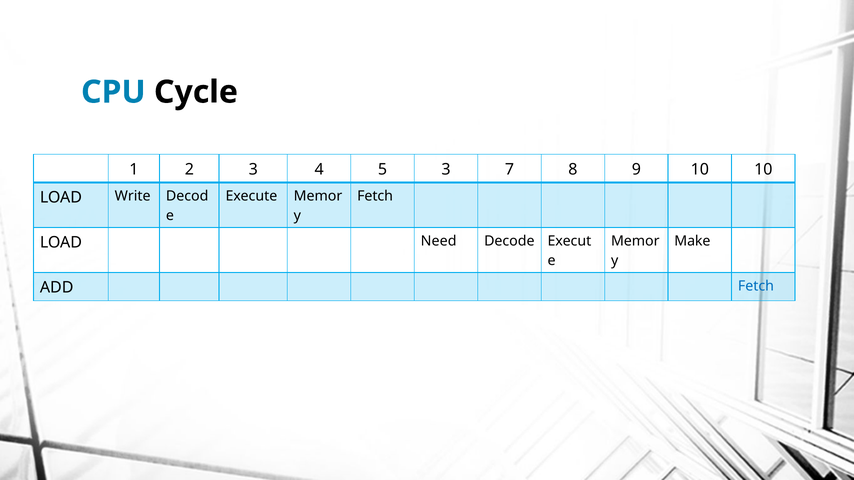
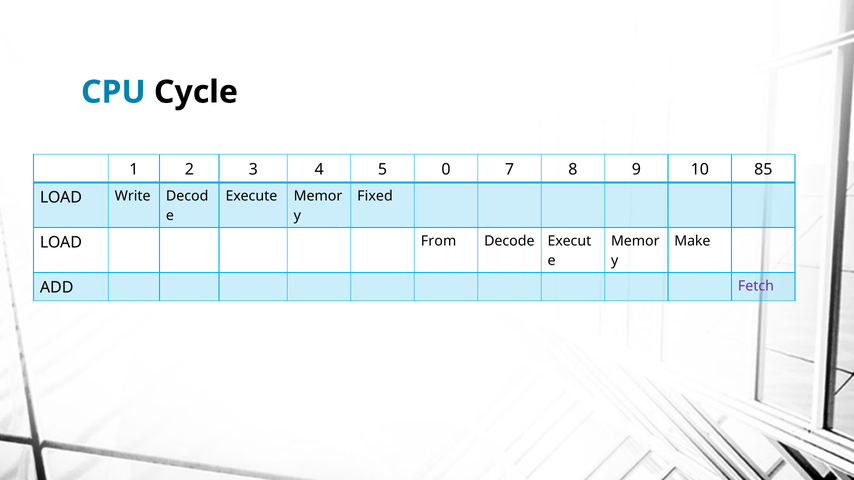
5 3: 3 -> 0 (446, 169)
10 10: 10 -> 85 (763, 169)
Fetch: Fetch -> Fixed (375, 196)
Need: Need -> From (439, 241)
Fetch colour: blue -> purple (756, 287)
